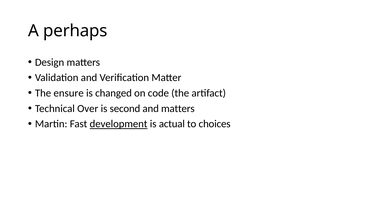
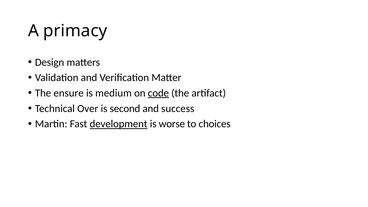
perhaps: perhaps -> primacy (75, 31)
changed: changed -> medium (113, 93)
code underline: none -> present (158, 93)
and matters: matters -> success (178, 109)
actual: actual -> worse (172, 124)
